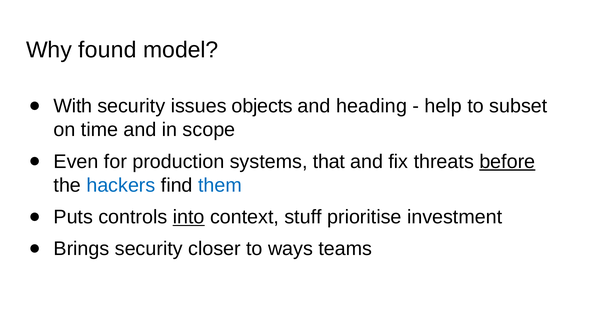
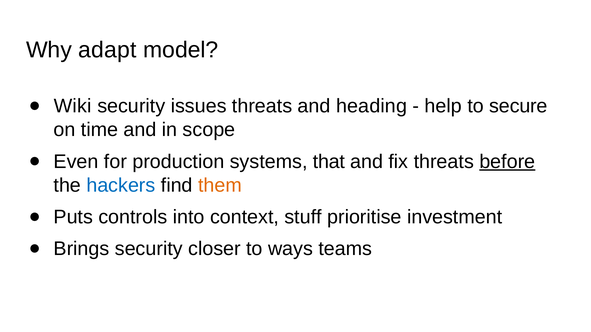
found: found -> adapt (107, 50)
With: With -> Wiki (73, 106)
issues objects: objects -> threats (262, 106)
subset: subset -> secure (518, 106)
them colour: blue -> orange (220, 185)
into underline: present -> none (189, 217)
